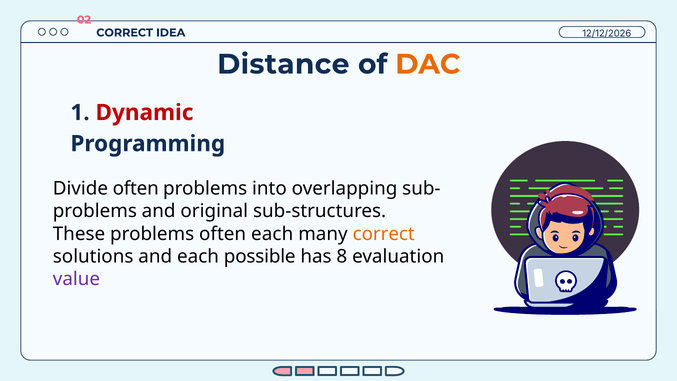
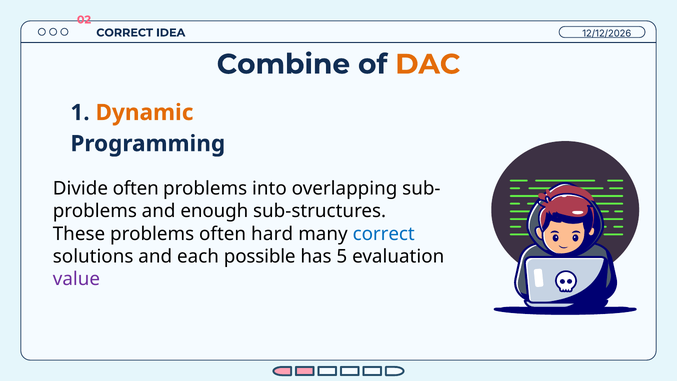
Distance: Distance -> Combine (283, 64)
Dynamic colour: red -> orange (144, 113)
original: original -> enough (214, 211)
often each: each -> hard (272, 234)
correct colour: orange -> blue (384, 234)
8: 8 -> 5 (342, 256)
